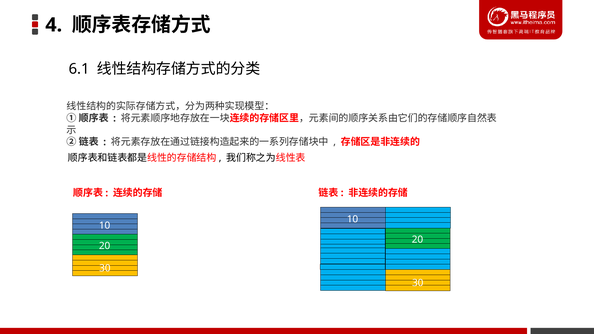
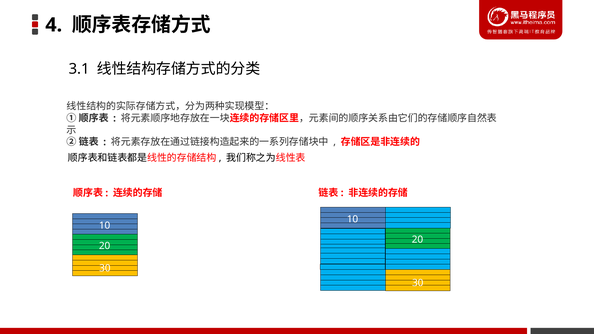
6.1: 6.1 -> 3.1 (79, 69)
